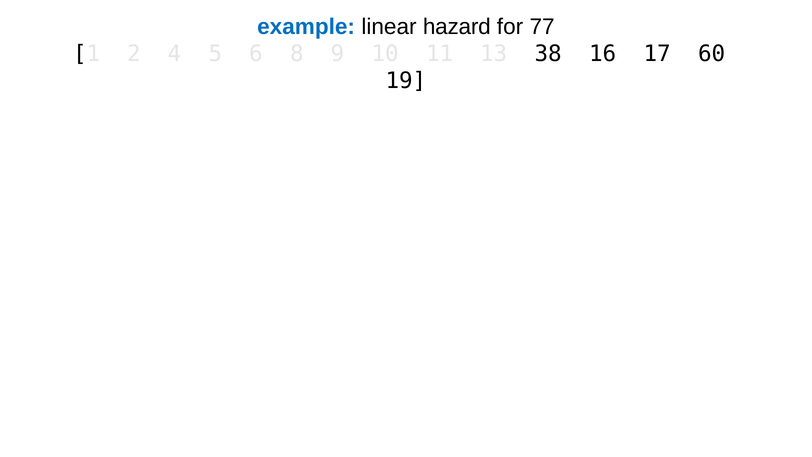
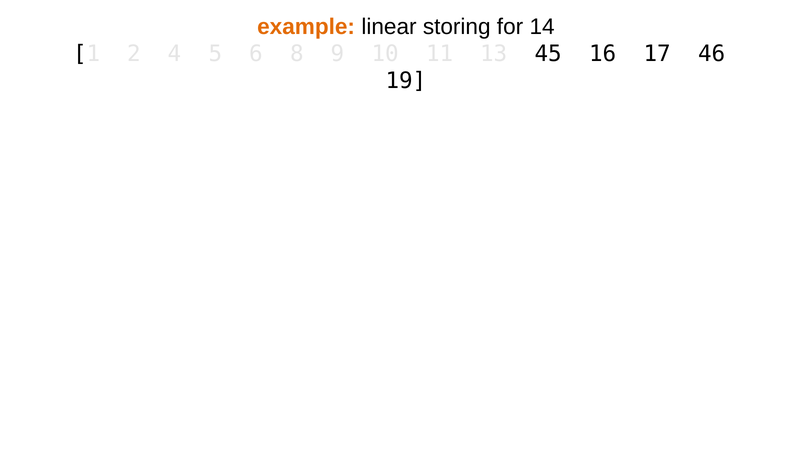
example colour: blue -> orange (306, 27)
hazard: hazard -> storing (457, 27)
77: 77 -> 14 (542, 27)
38: 38 -> 45 (548, 54)
60: 60 -> 46 (712, 54)
